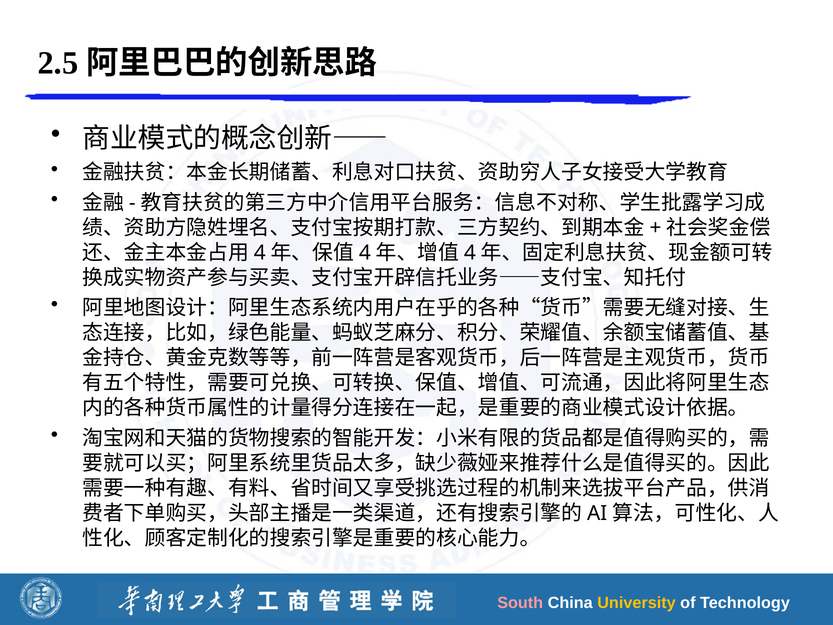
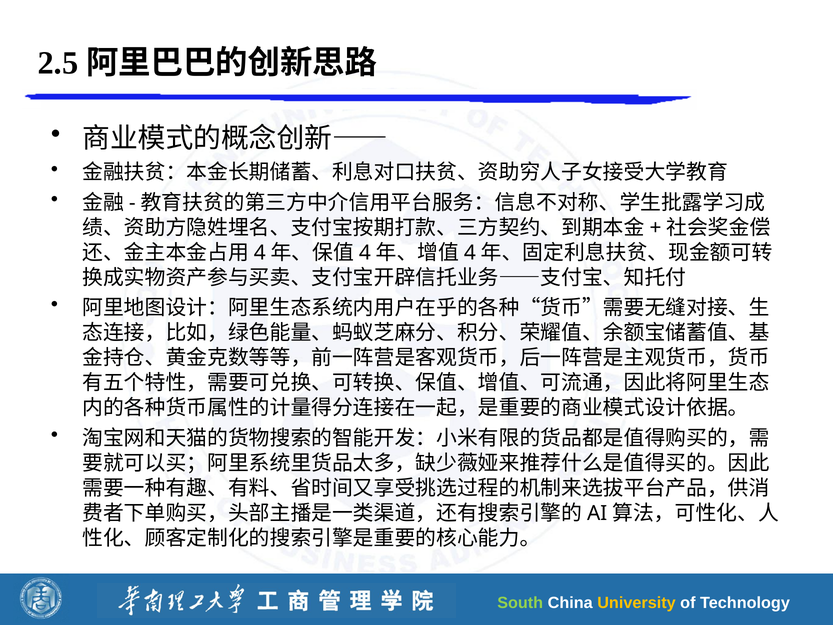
South colour: pink -> light green (520, 603)
